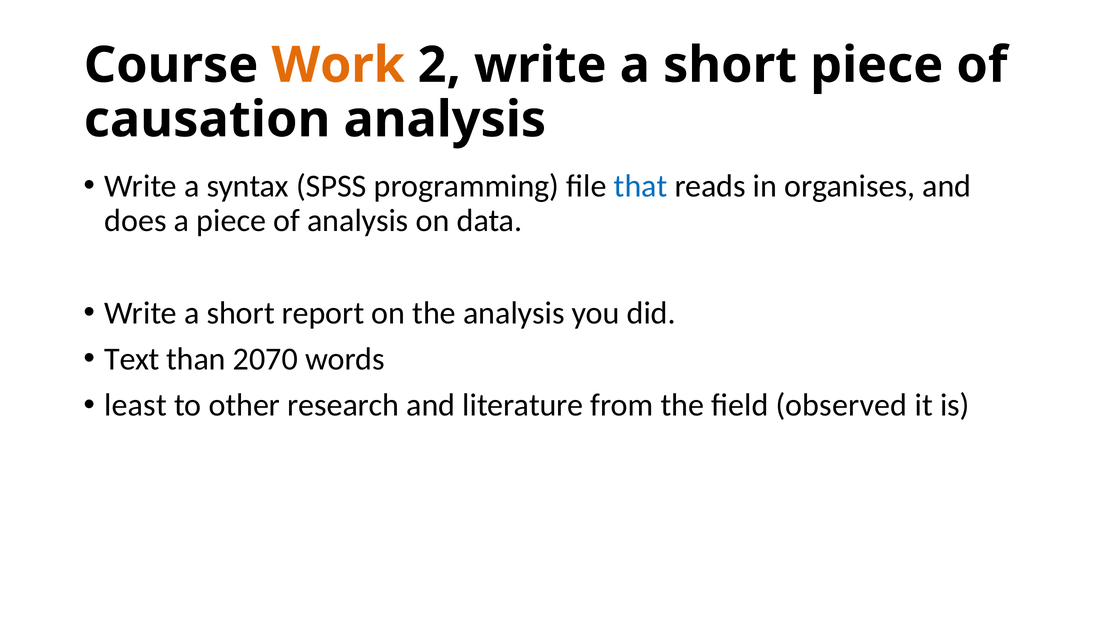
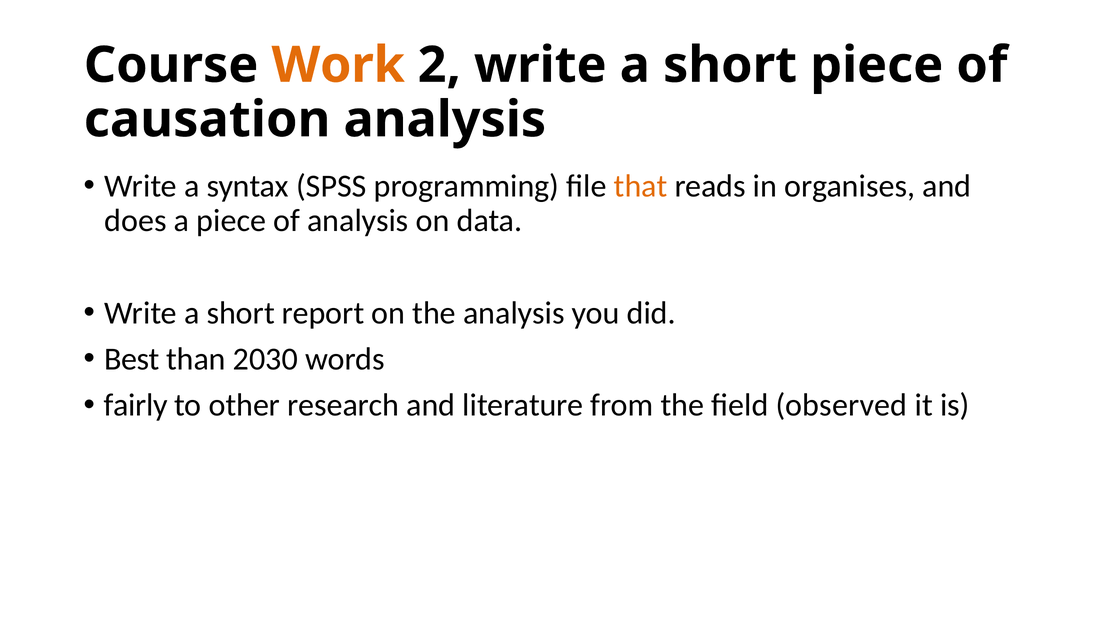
that colour: blue -> orange (641, 186)
Text: Text -> Best (132, 359)
2070: 2070 -> 2030 (265, 359)
least: least -> fairly (136, 405)
